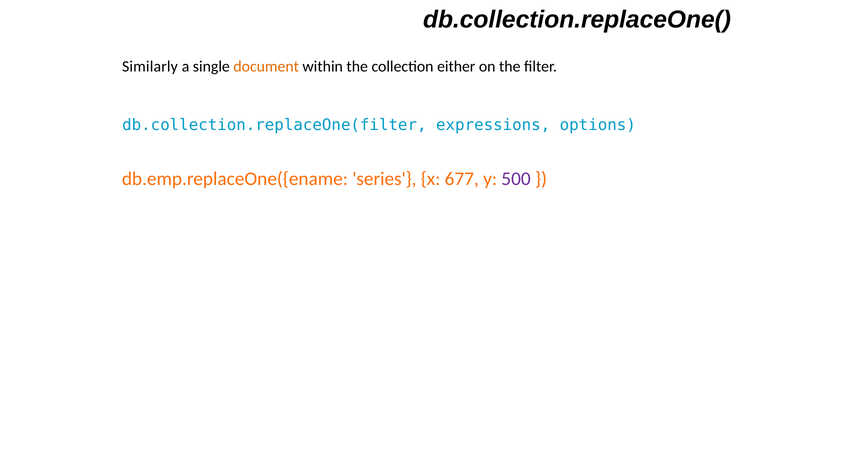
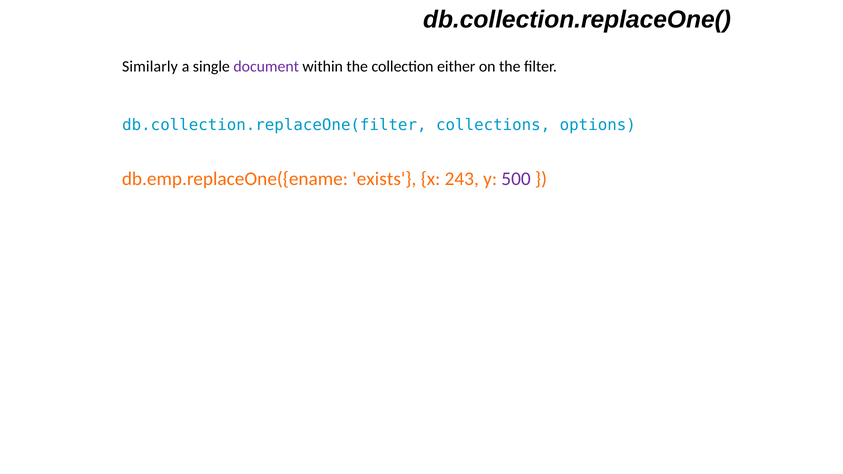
document colour: orange -> purple (266, 66)
expressions: expressions -> collections (493, 125)
series: series -> exists (384, 179)
677: 677 -> 243 (462, 179)
